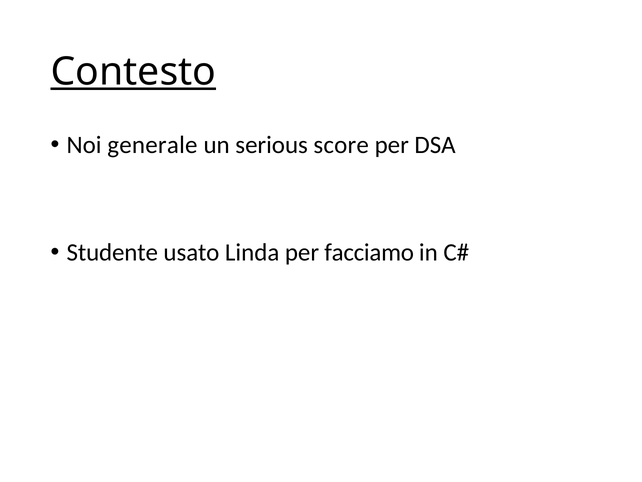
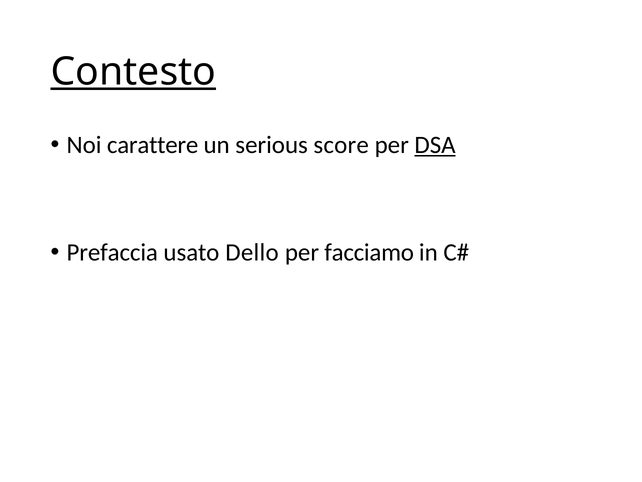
generale: generale -> carattere (153, 145)
DSA underline: none -> present (435, 145)
Studente: Studente -> Prefaccia (112, 252)
Linda: Linda -> Dello (252, 252)
